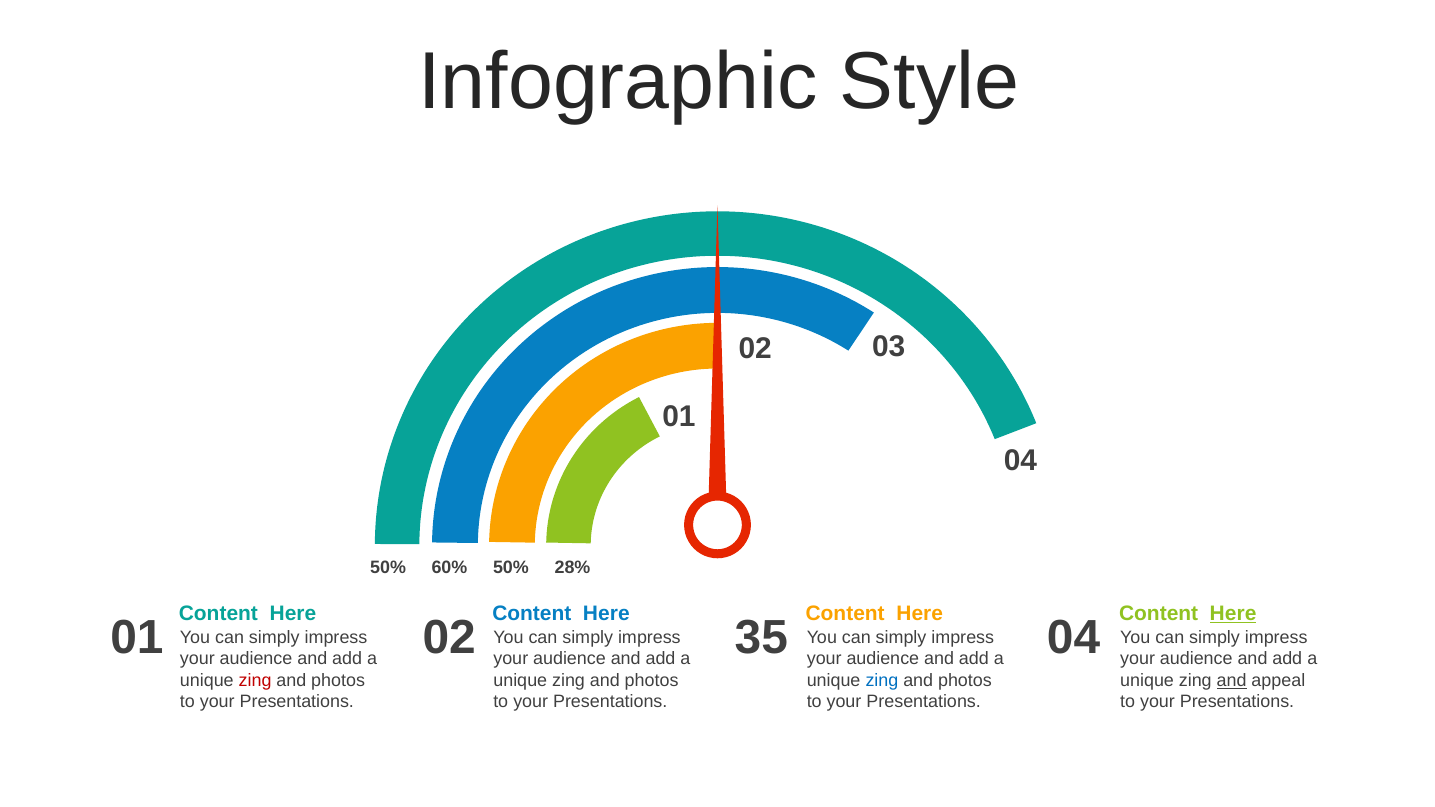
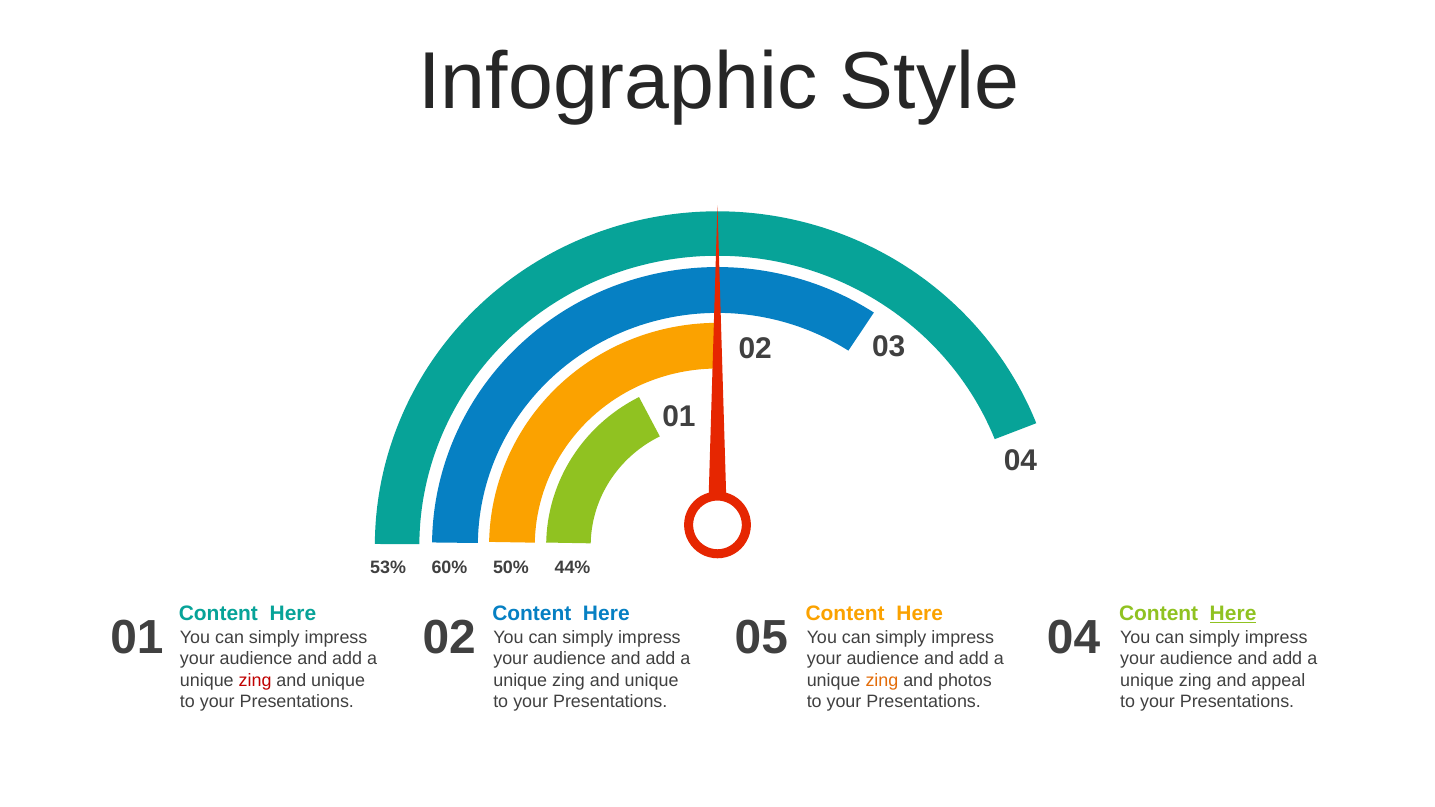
50%: 50% -> 53% (388, 567)
28%: 28% -> 44% (572, 567)
35: 35 -> 05 (761, 638)
photos: photos -> unique (338, 681)
photos: photos -> unique (652, 681)
zing colour: blue -> orange (882, 681)
and underline: present -> none (1232, 681)
